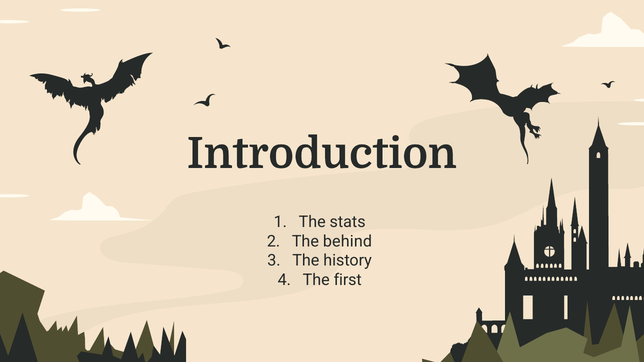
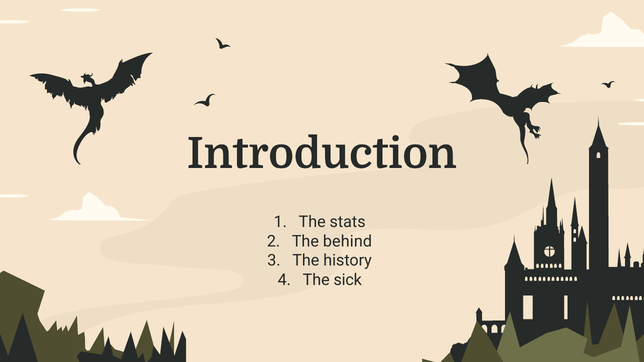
first: first -> sick (348, 280)
